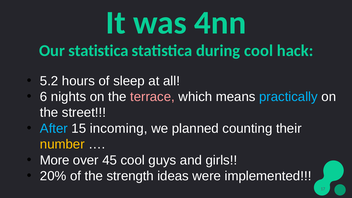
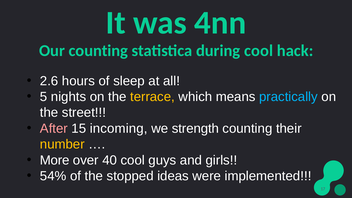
Our statistica: statistica -> counting (98, 51)
5.2: 5.2 -> 2.6 (49, 81)
6: 6 -> 5 (44, 97)
terrace colour: pink -> yellow (152, 97)
After colour: light blue -> pink (54, 128)
planned: planned -> strength (195, 128)
45: 45 -> 40 (110, 160)
20%: 20% -> 54% (53, 176)
strength: strength -> stopped (130, 176)
